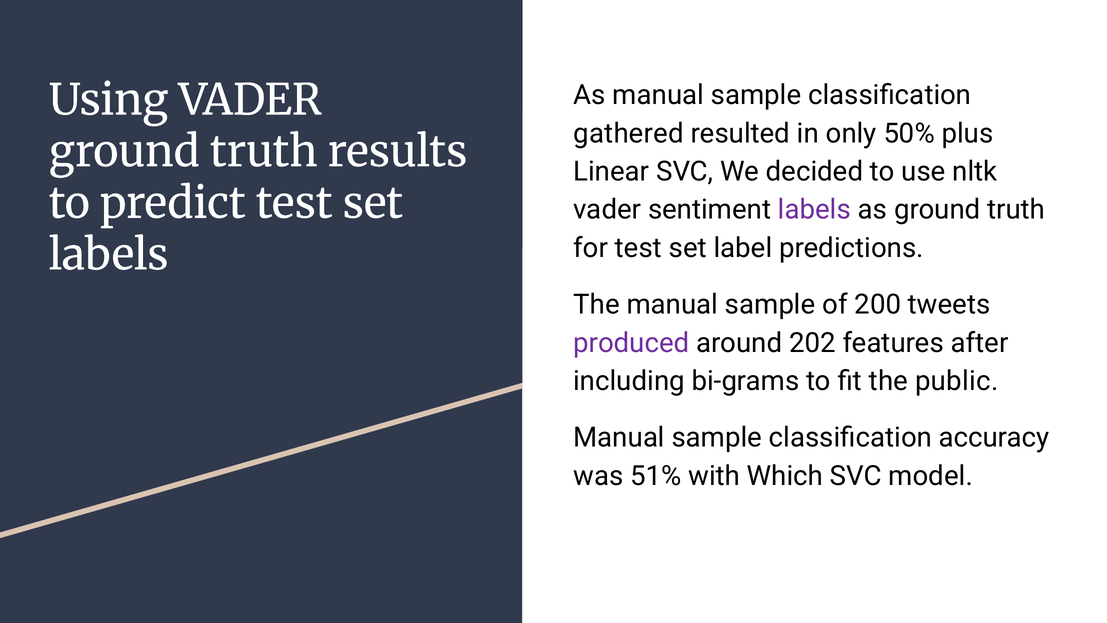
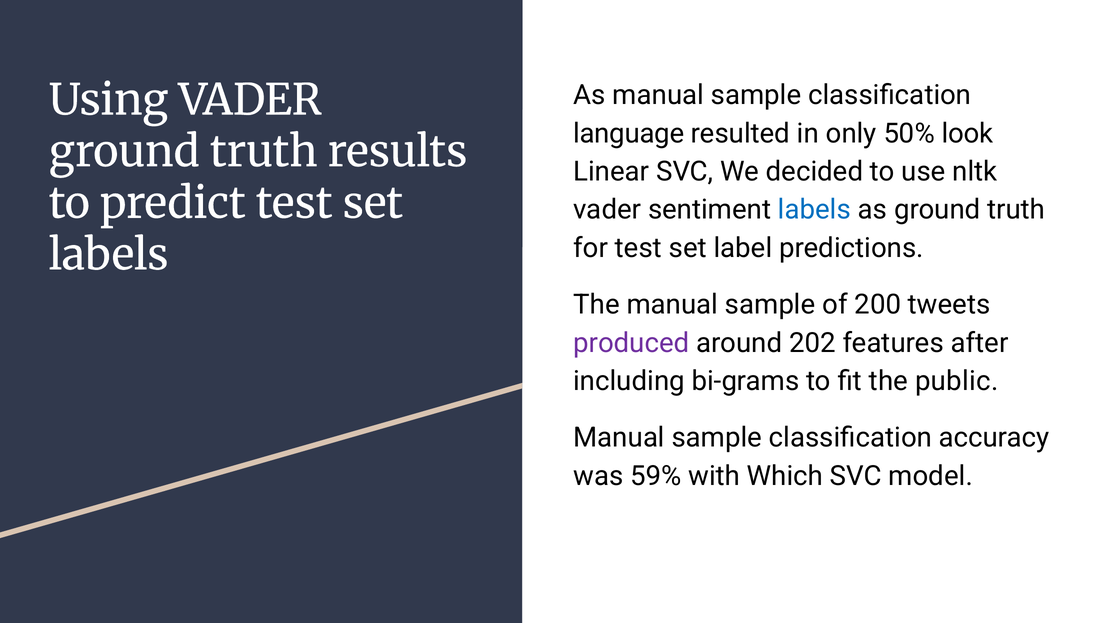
gathered: gathered -> language (629, 133)
plus: plus -> look (968, 133)
labels colour: purple -> blue (814, 210)
51%: 51% -> 59% (656, 476)
